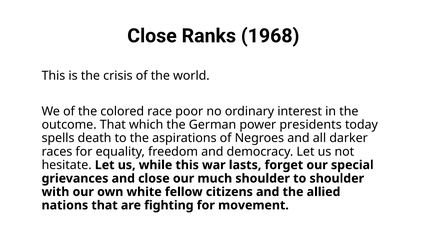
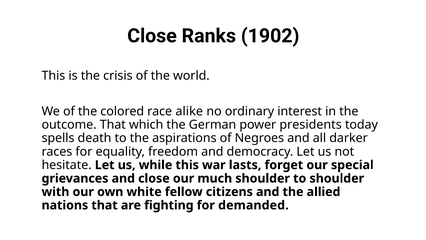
1968: 1968 -> 1902 (270, 36)
poor: poor -> alike (189, 111)
movement: movement -> demanded (253, 205)
